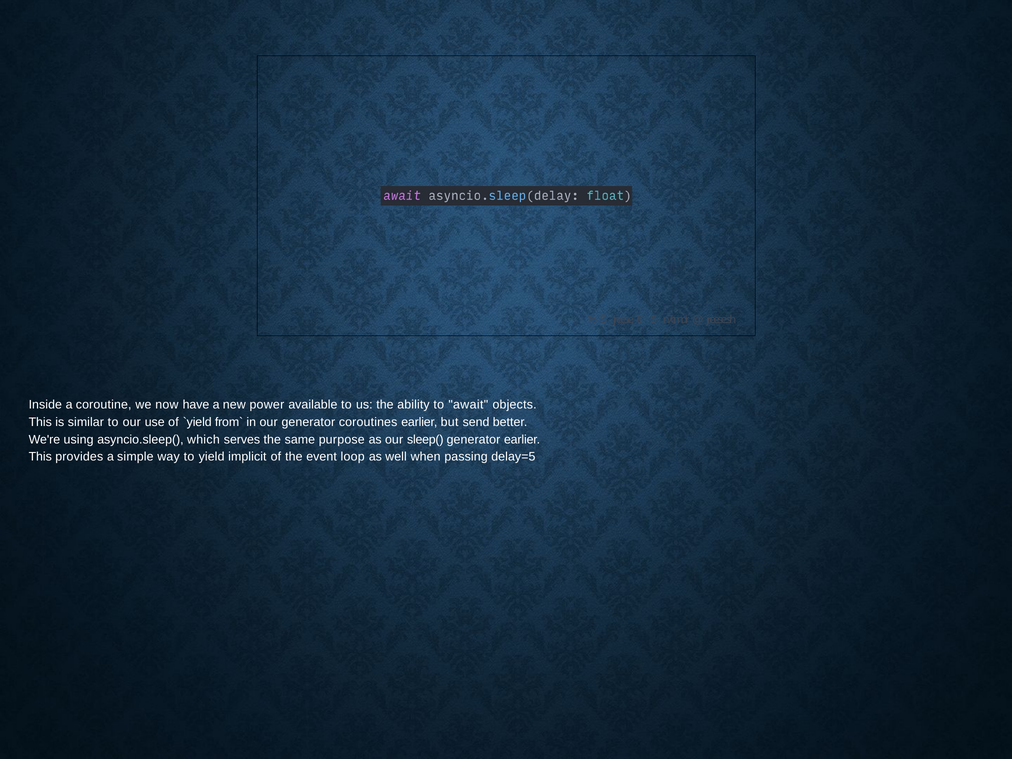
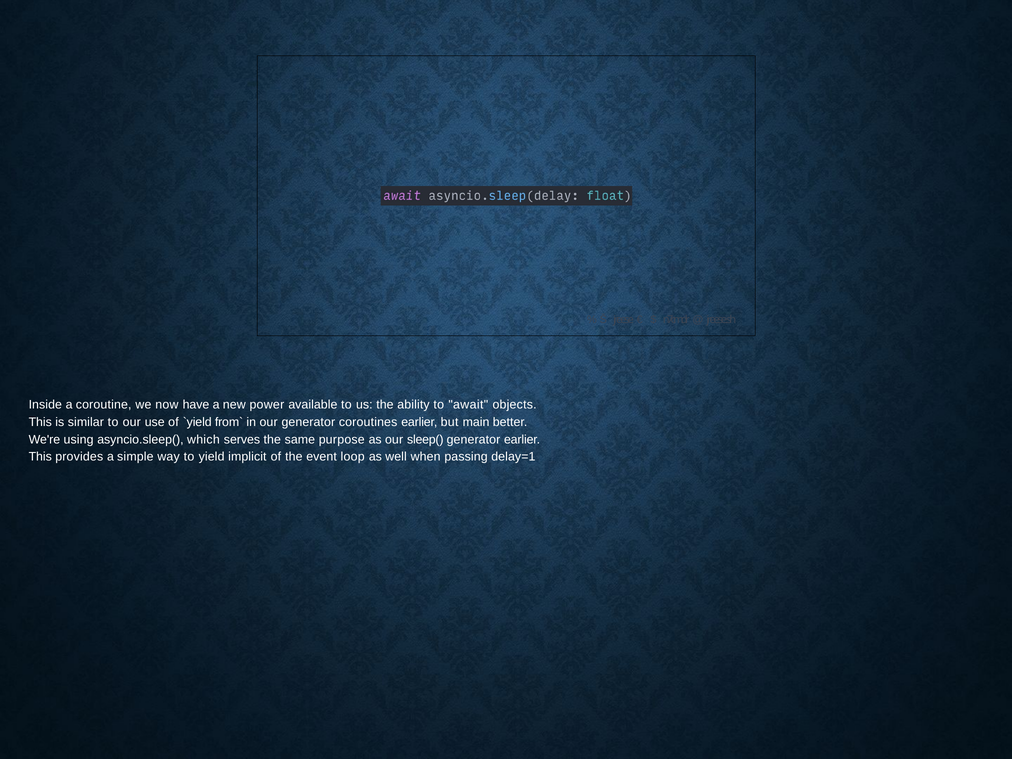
send: send -> main (476, 422)
delay=5: delay=5 -> delay=1 (513, 457)
